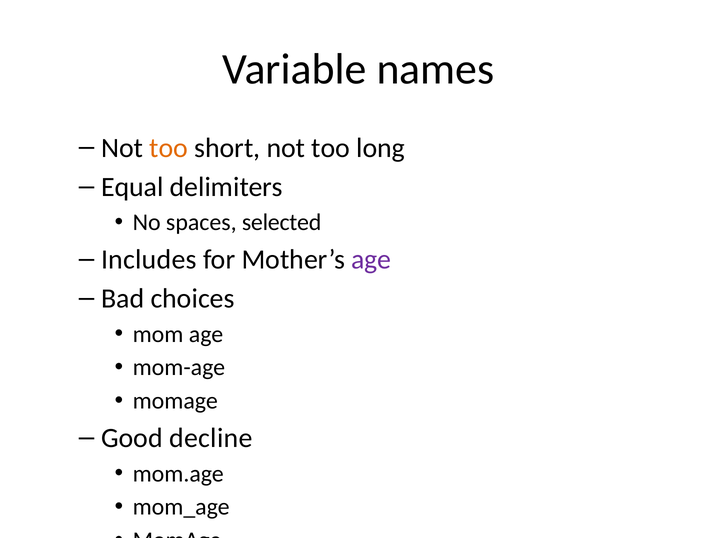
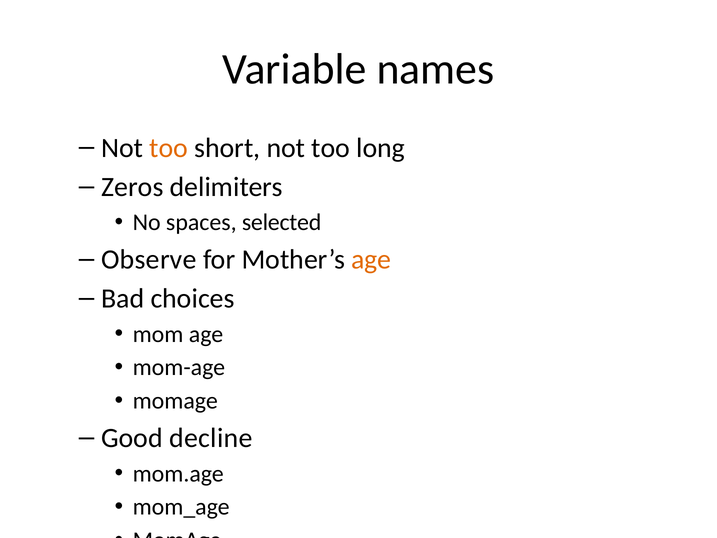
Equal: Equal -> Zeros (132, 187)
Includes: Includes -> Observe (149, 259)
age colour: purple -> orange (371, 259)
